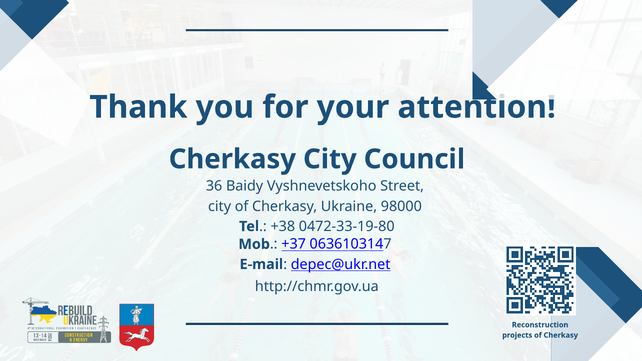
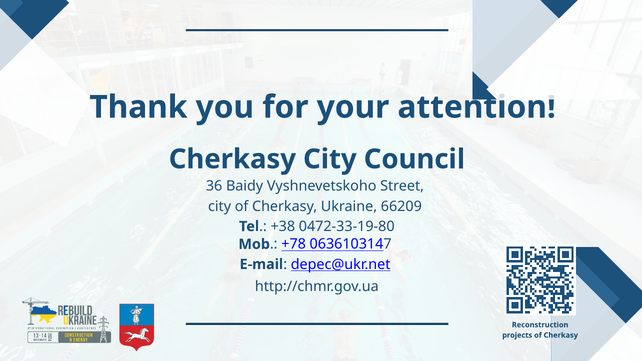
98000: 98000 -> 66209 (401, 206)
+37: +37 -> +78 (294, 244)
